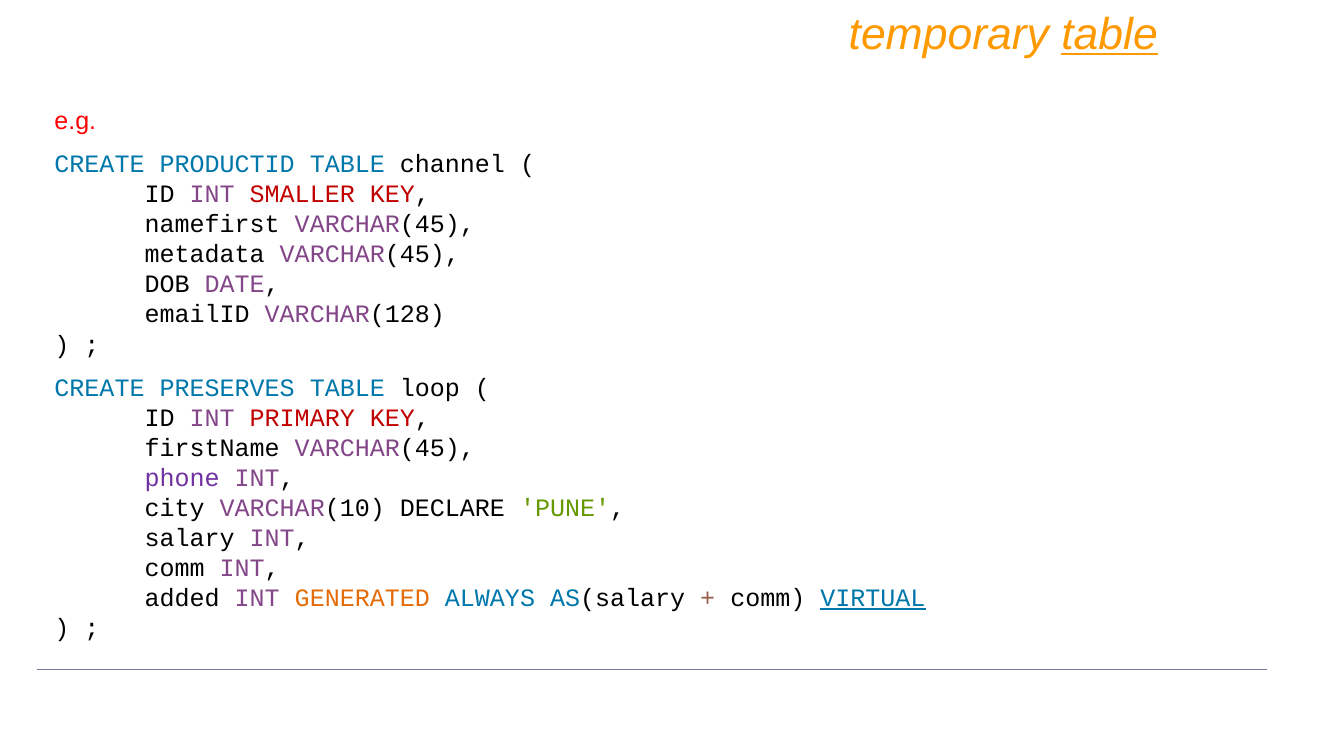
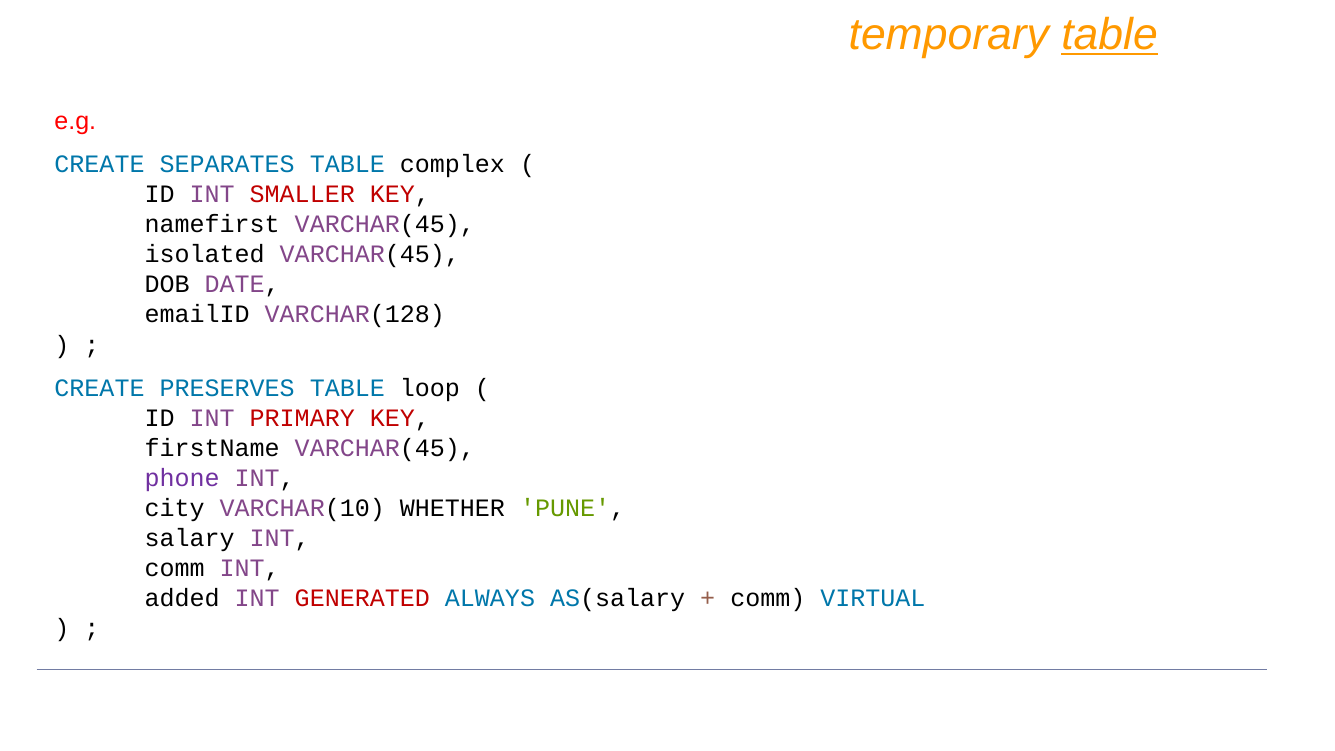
PRODUCTID: PRODUCTID -> SEPARATES (227, 165)
channel: channel -> complex (452, 165)
metadata: metadata -> isolated (205, 255)
DECLARE: DECLARE -> WHETHER (452, 508)
GENERATED colour: orange -> red (362, 598)
VIRTUAL underline: present -> none (873, 598)
